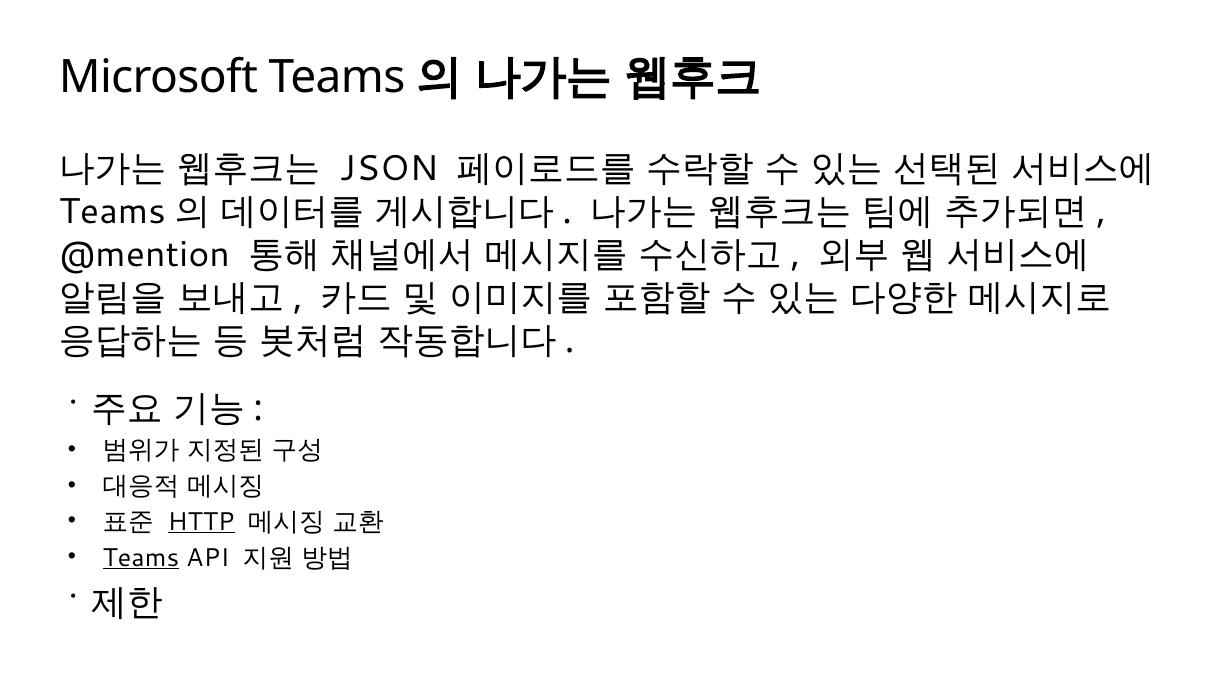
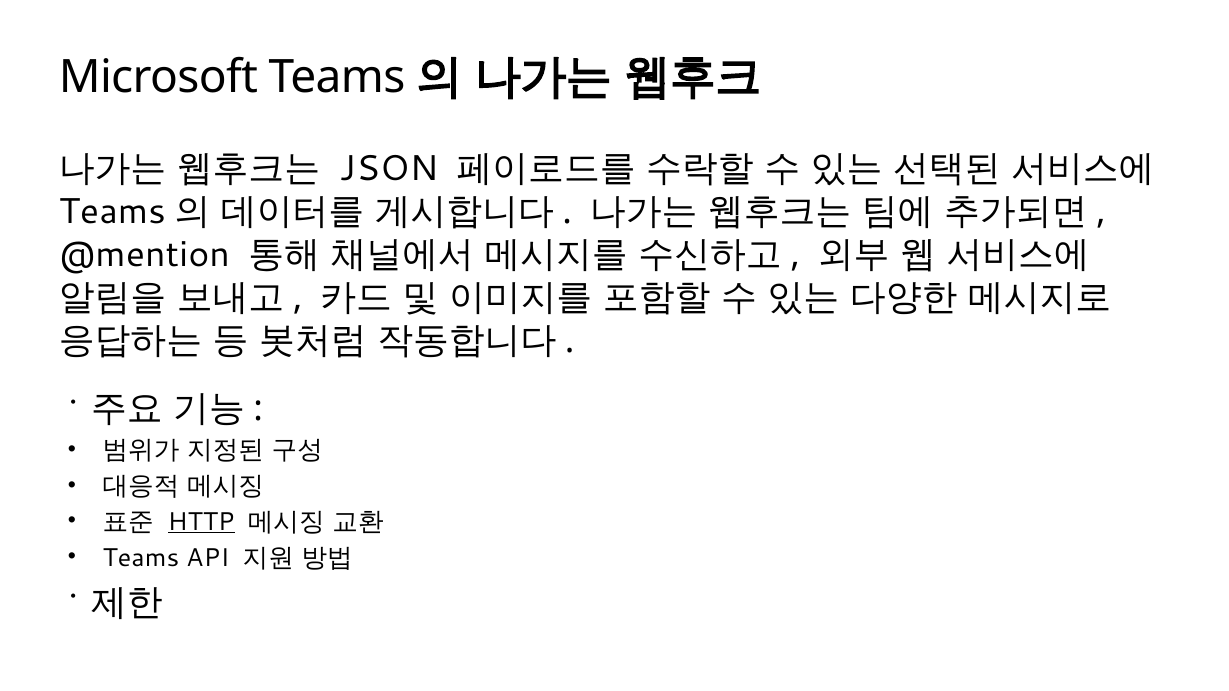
Teams underline: present -> none (141, 558)
